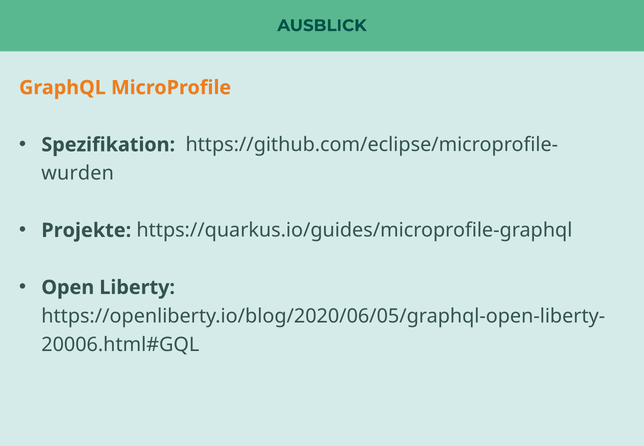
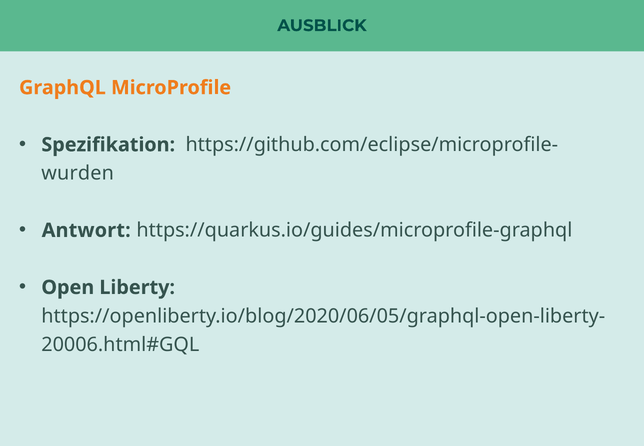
Projekte: Projekte -> Antwort (86, 230)
